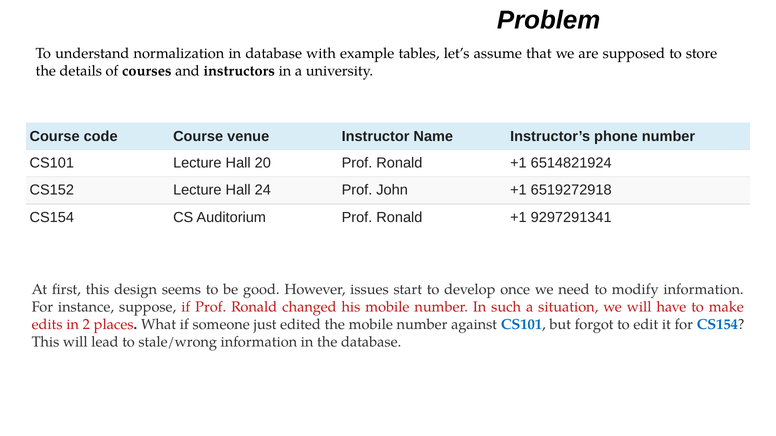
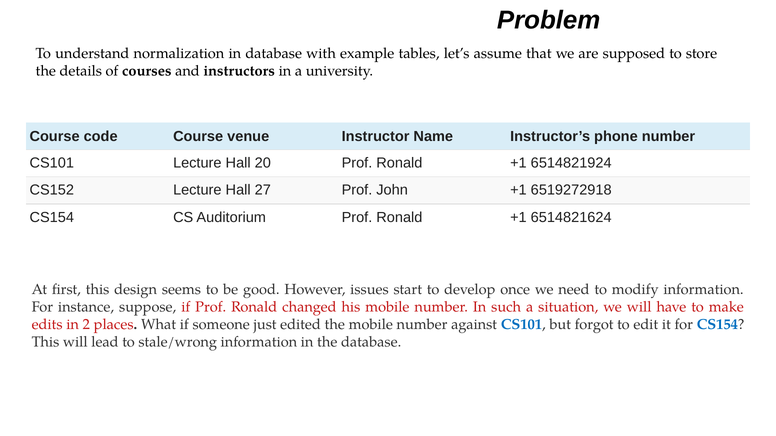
24: 24 -> 27 (263, 190)
9297291341: 9297291341 -> 6514821624 (571, 217)
